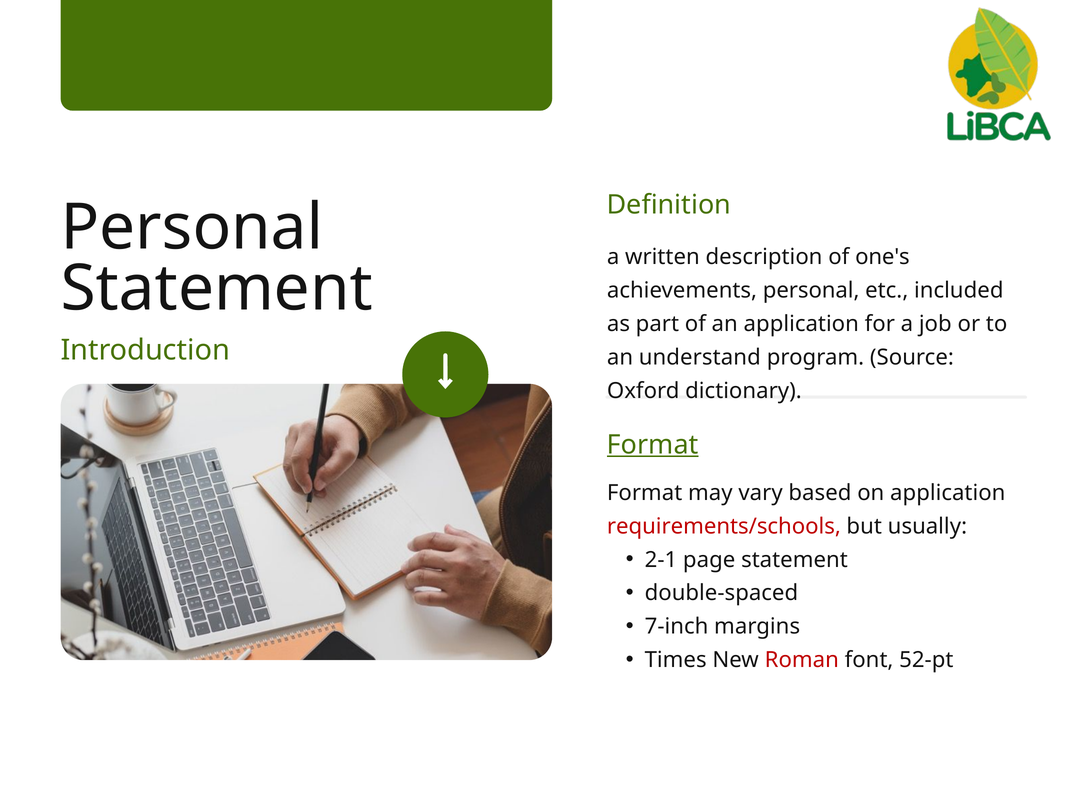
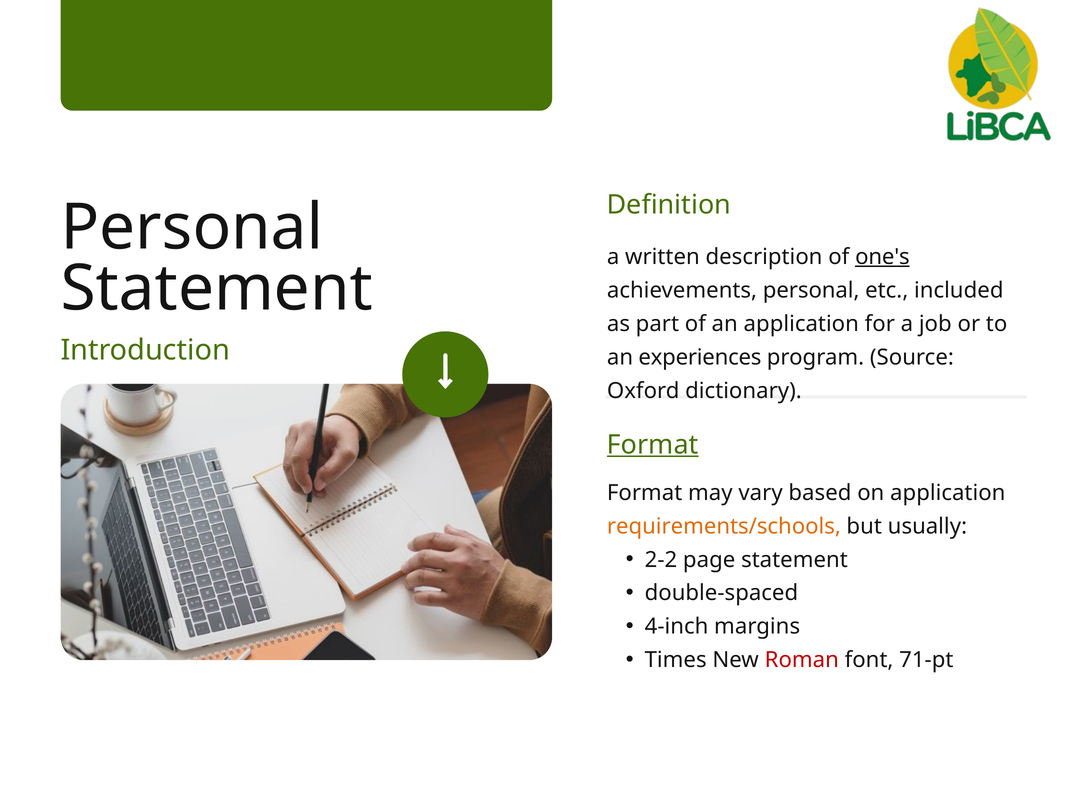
one's underline: none -> present (882, 257)
understand: understand -> experiences (700, 357)
requirements/schools colour: red -> orange (724, 526)
2-1: 2-1 -> 2-2 (661, 560)
7-inch: 7-inch -> 4-inch (677, 627)
52-pt: 52-pt -> 71-pt (926, 660)
